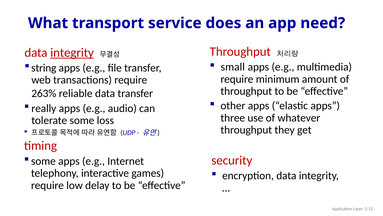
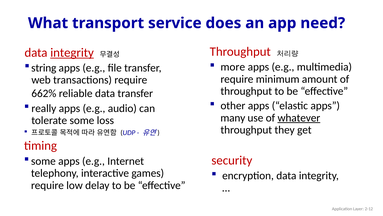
small: small -> more (233, 67)
263%: 263% -> 662% (44, 93)
three: three -> many (233, 117)
whatever underline: none -> present (299, 117)
